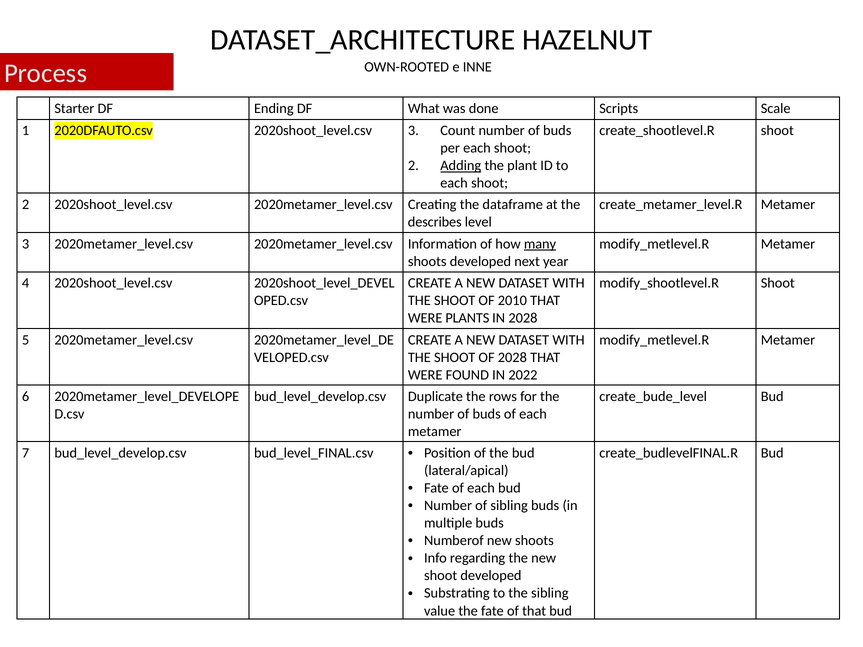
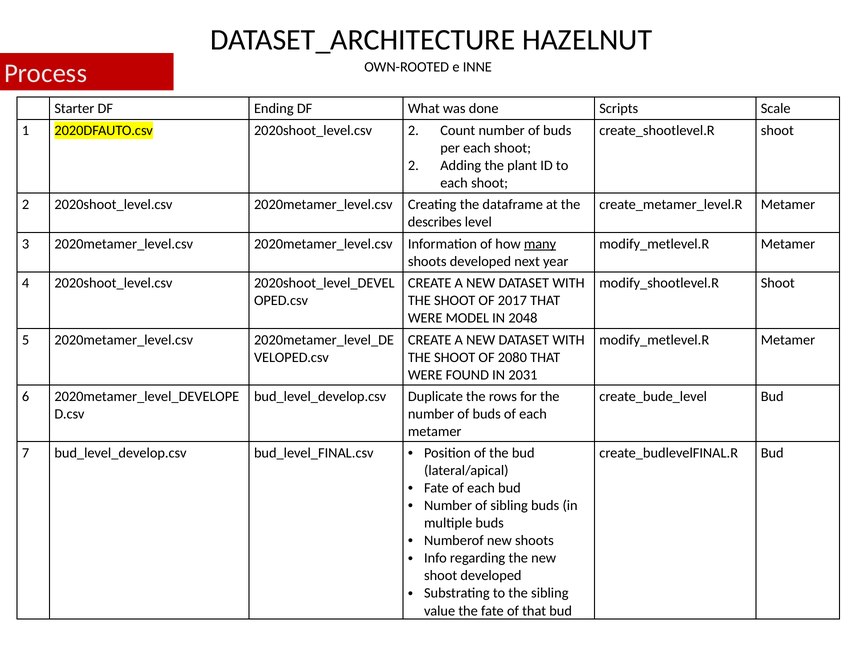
3: 3 -> 2 (413, 131)
Adding underline: present -> none (461, 166)
2010: 2010 -> 2017 (512, 301)
PLANTS: PLANTS -> MODEL (467, 318)
IN 2028: 2028 -> 2048 (523, 318)
OF 2028: 2028 -> 2080 (512, 357)
2022: 2022 -> 2031 (523, 375)
